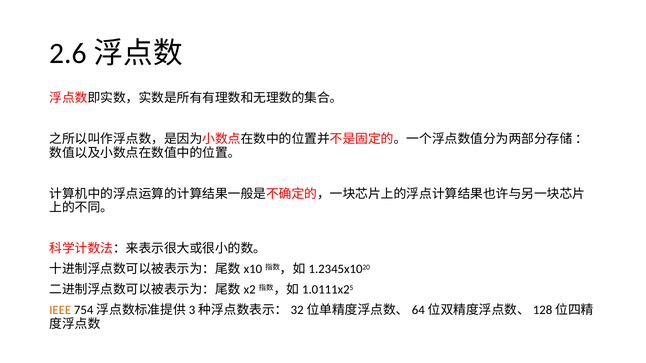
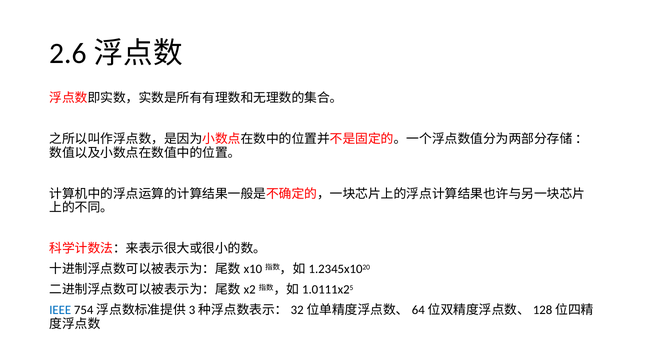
IEEE colour: orange -> blue (60, 311)
